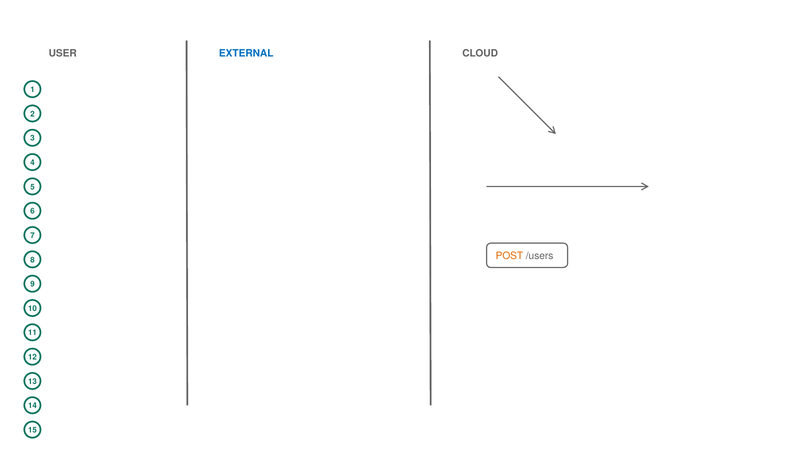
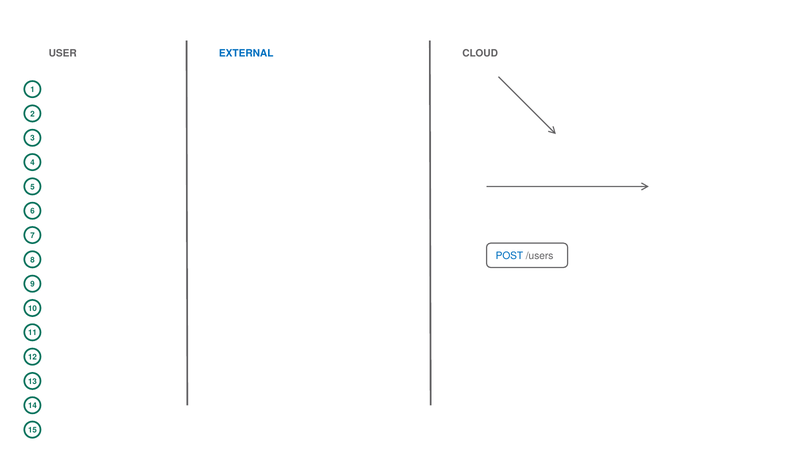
POST colour: orange -> blue (509, 256)
